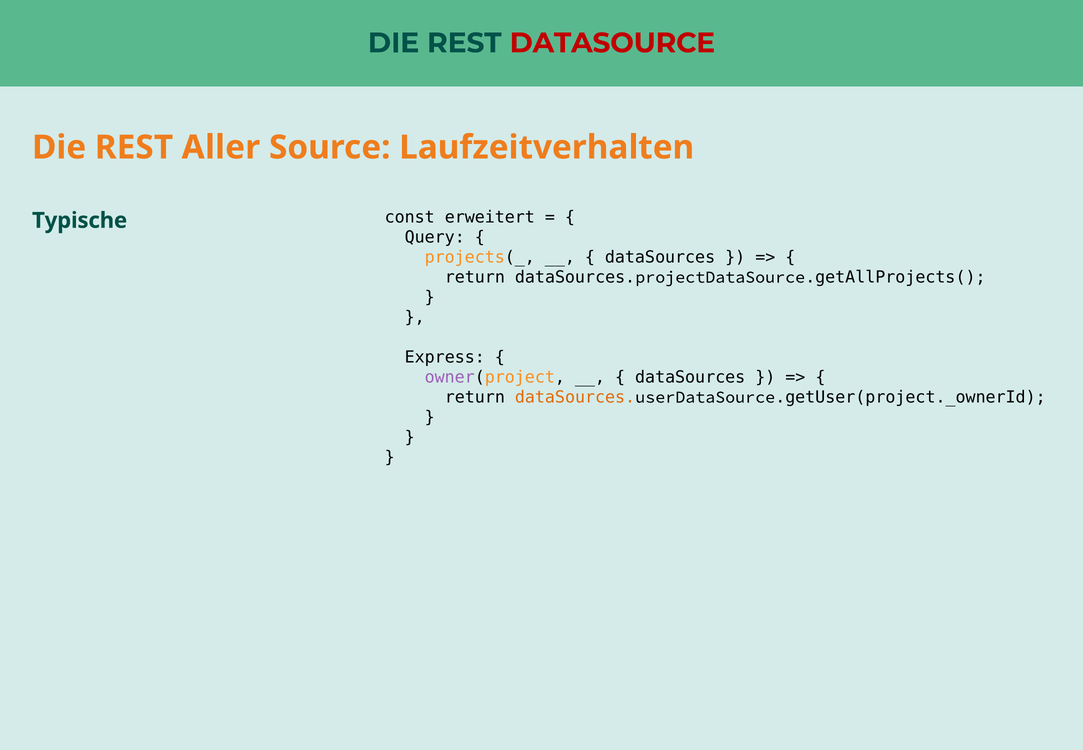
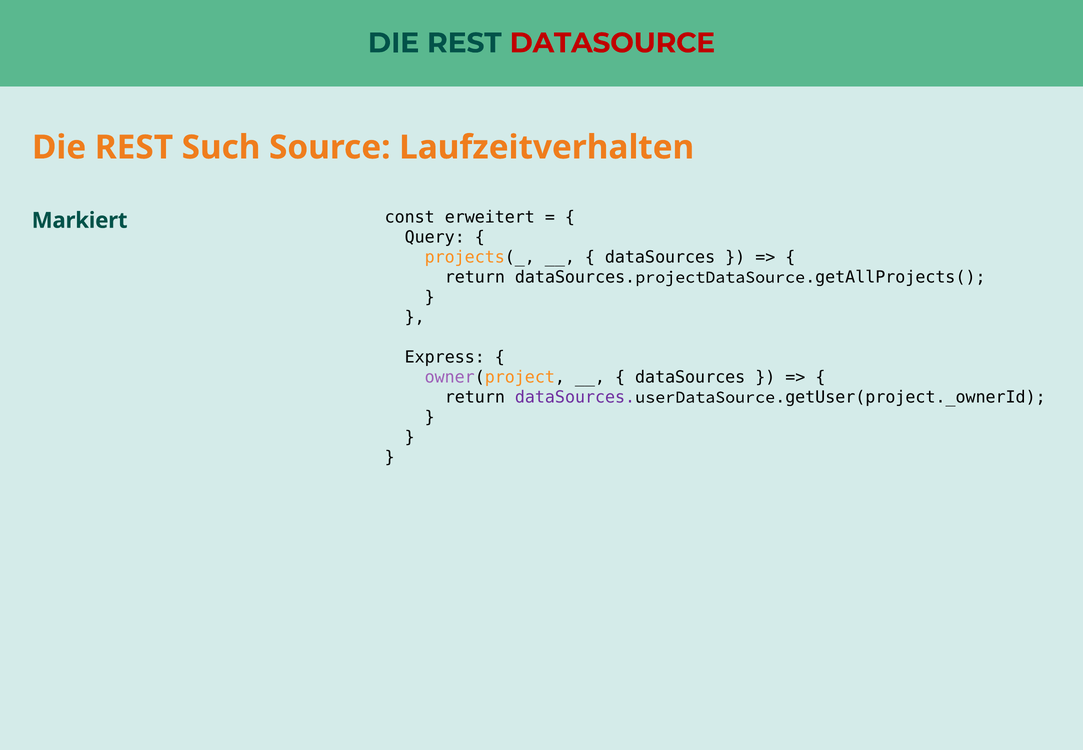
Aller: Aller -> Such (221, 147)
Typische: Typische -> Markiert (80, 220)
dataSources colour: orange -> purple (575, 397)
